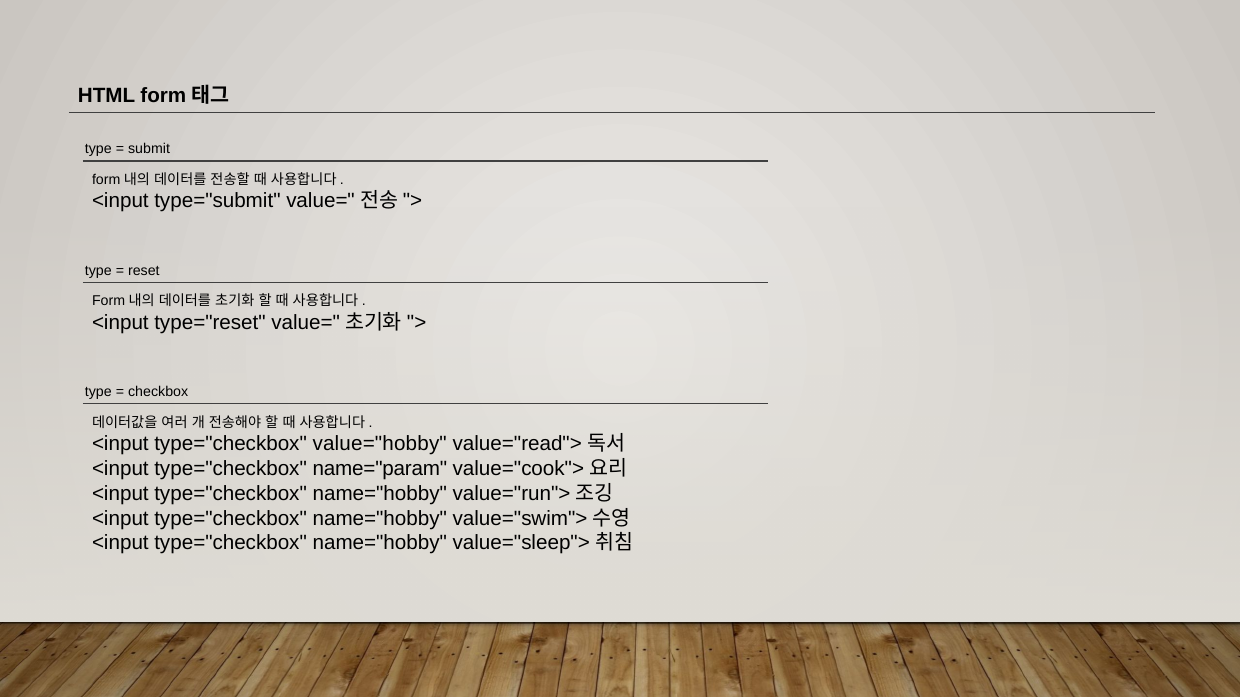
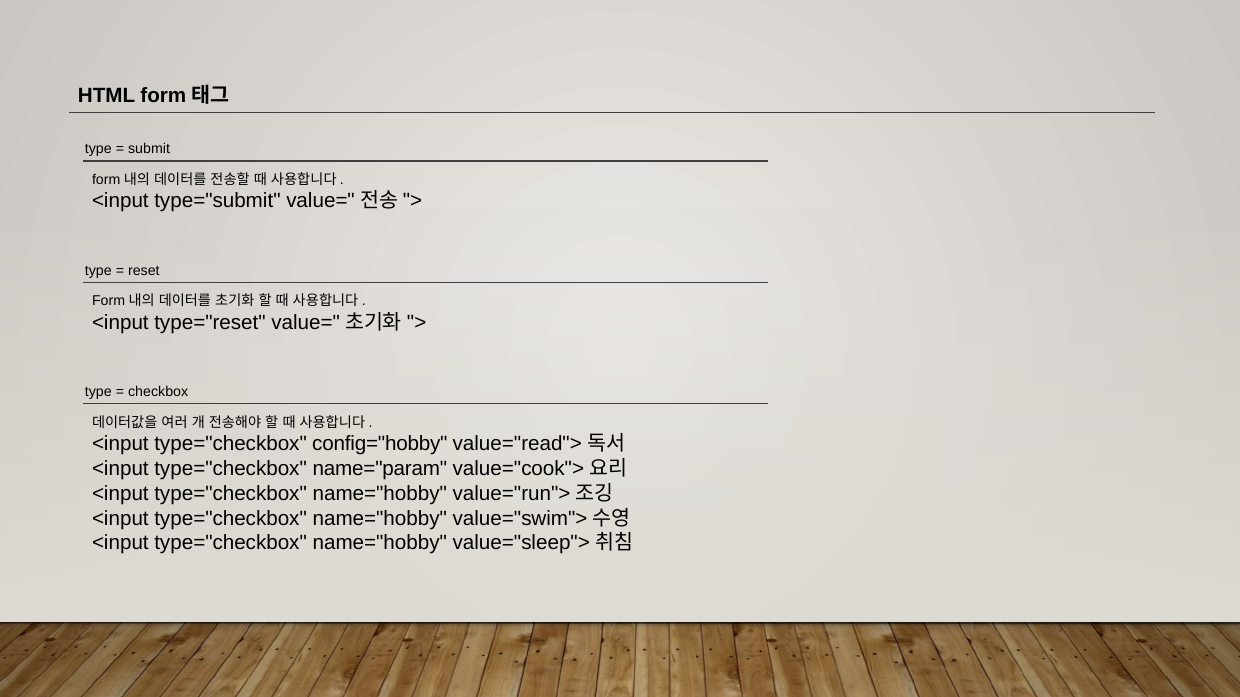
value="hobby: value="hobby -> config="hobby (380, 444)
